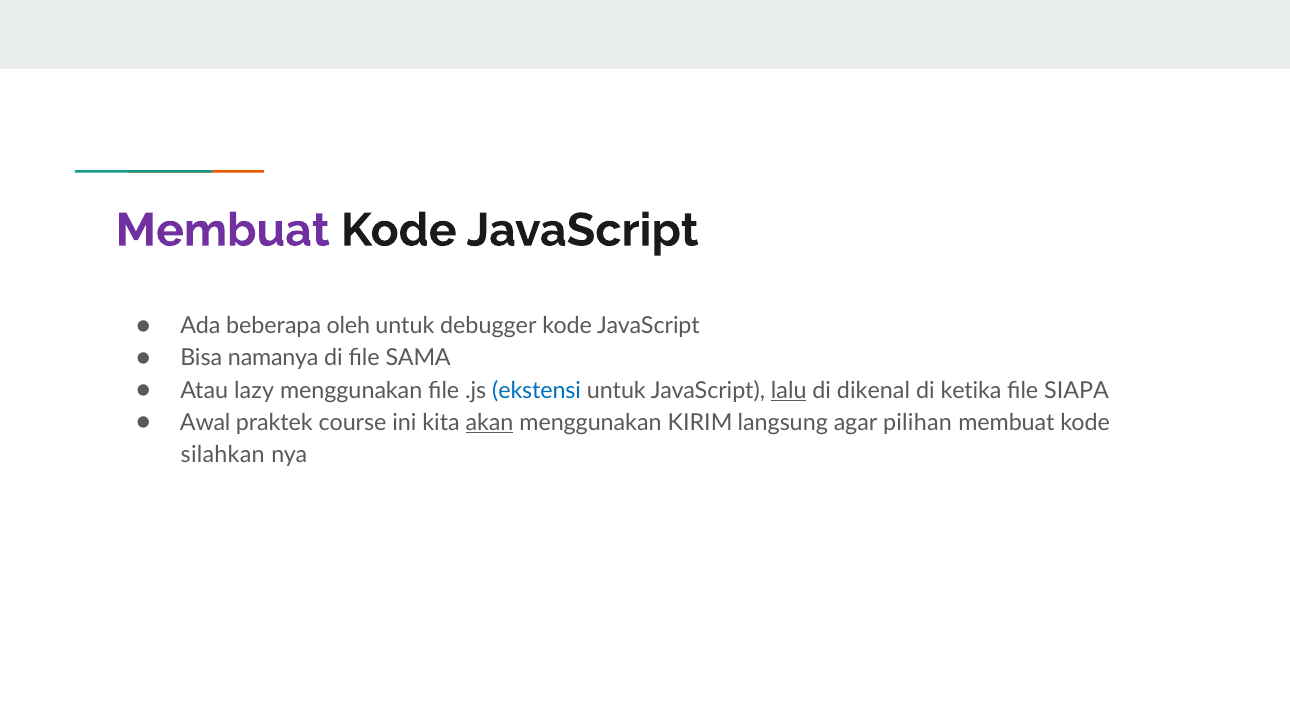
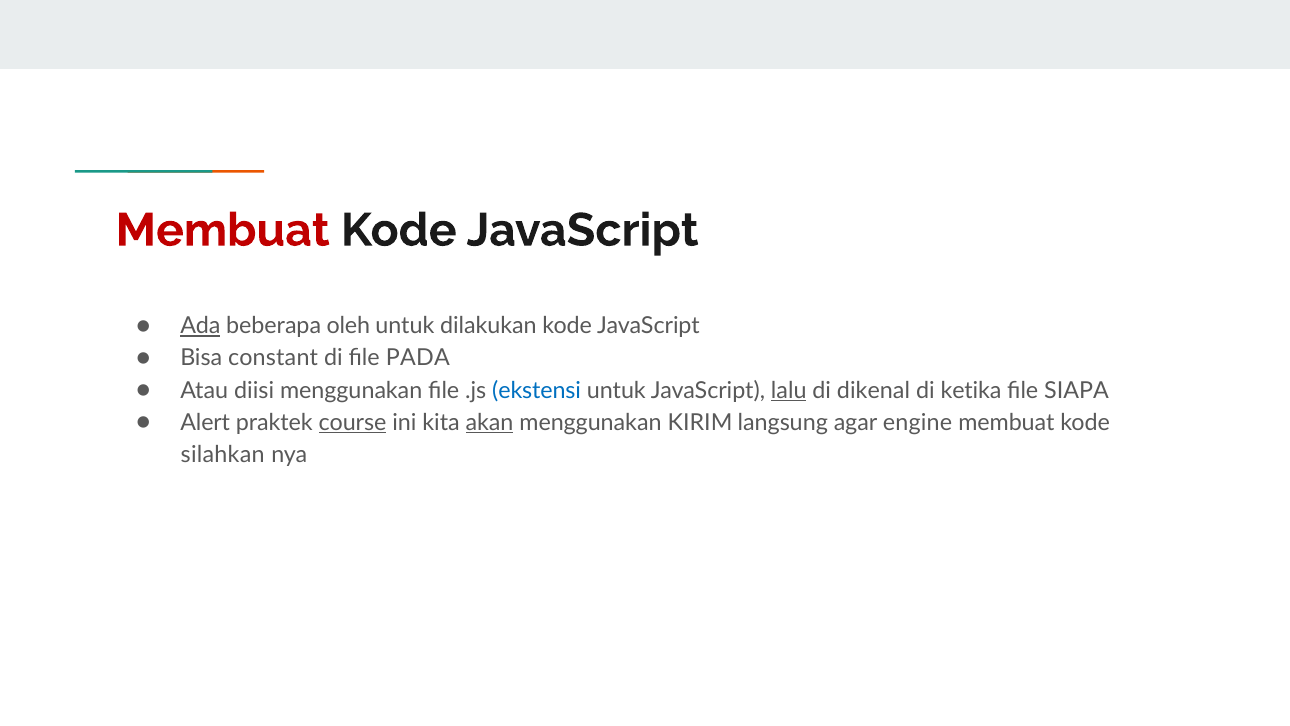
Membuat colour: purple -> red (223, 230)
Ada underline: none -> present (200, 326)
debugger: debugger -> dilakukan (488, 326)
namanya: namanya -> constant (273, 358)
SAMA: SAMA -> PADA (418, 358)
lazy: lazy -> diisi (254, 390)
Awal: Awal -> Alert (205, 422)
course underline: none -> present (353, 422)
pilihan: pilihan -> engine (917, 422)
